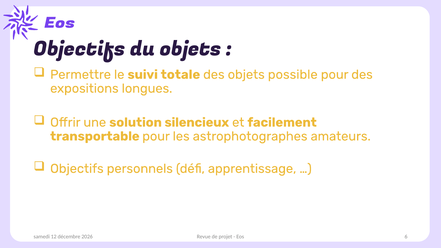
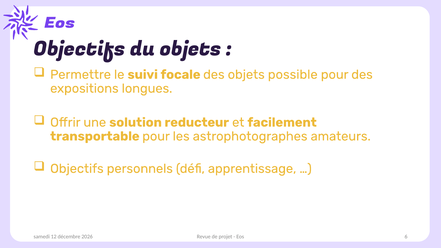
totale: totale -> focale (181, 75)
silencieux: silencieux -> reducteur (197, 122)
